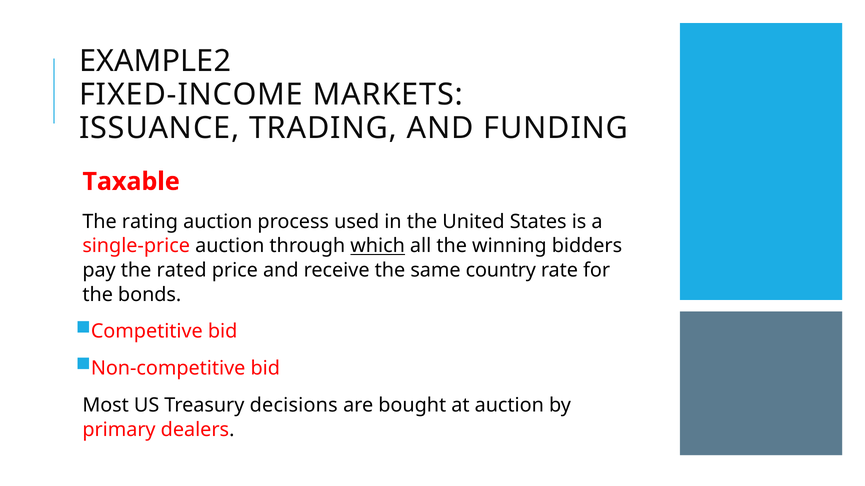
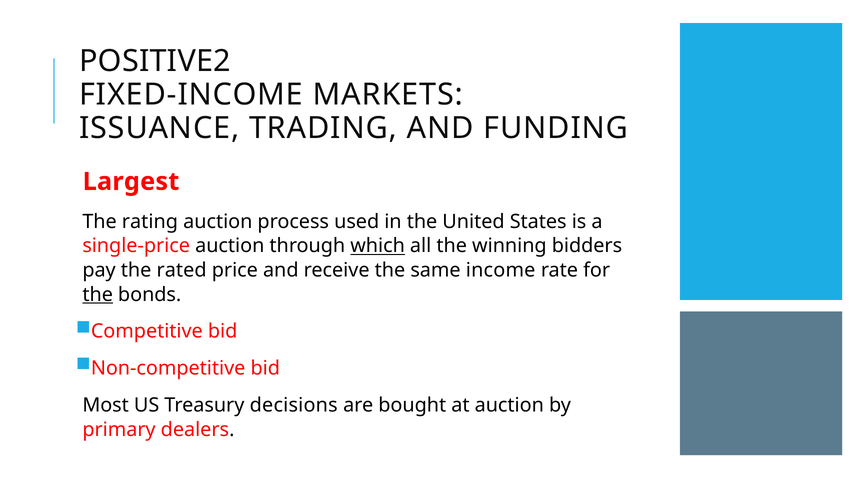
EXAMPLE2: EXAMPLE2 -> POSITIVE2 (155, 61)
Taxable: Taxable -> Largest (131, 182)
country: country -> income (501, 271)
the underline: none -> present (98, 295)
